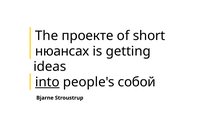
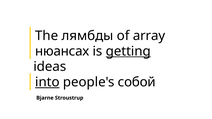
проекте: проекте -> лямбды (87, 36)
short: short -> array (149, 36)
getting underline: none -> present (128, 51)
